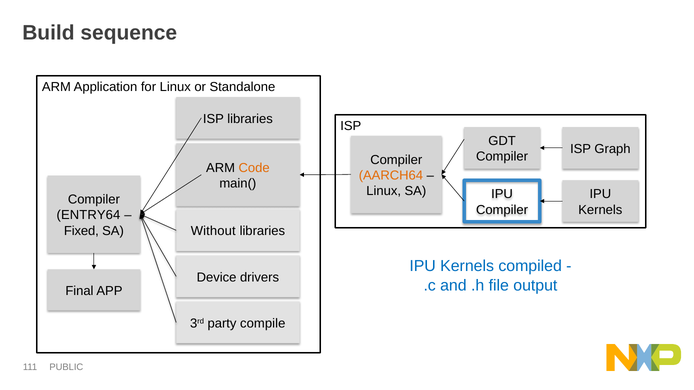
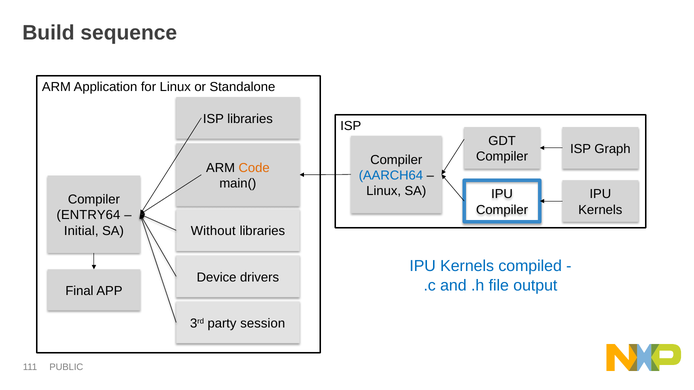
AARCH64 colour: orange -> blue (391, 176)
Fixed: Fixed -> Initial (81, 231)
compile: compile -> session (263, 324)
